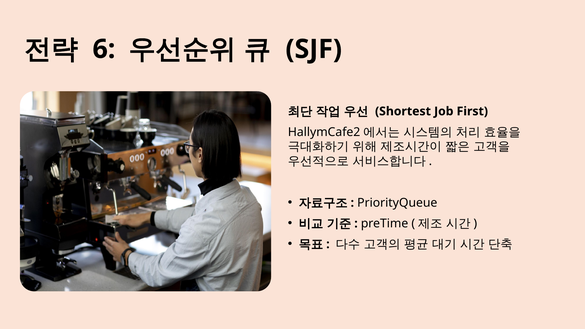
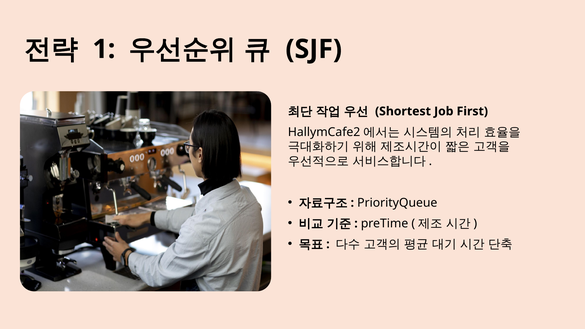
6: 6 -> 1 (104, 49)
